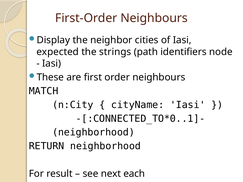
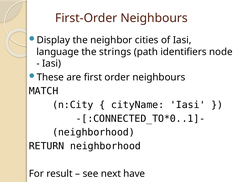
expected: expected -> language (58, 52)
each: each -> have (134, 174)
